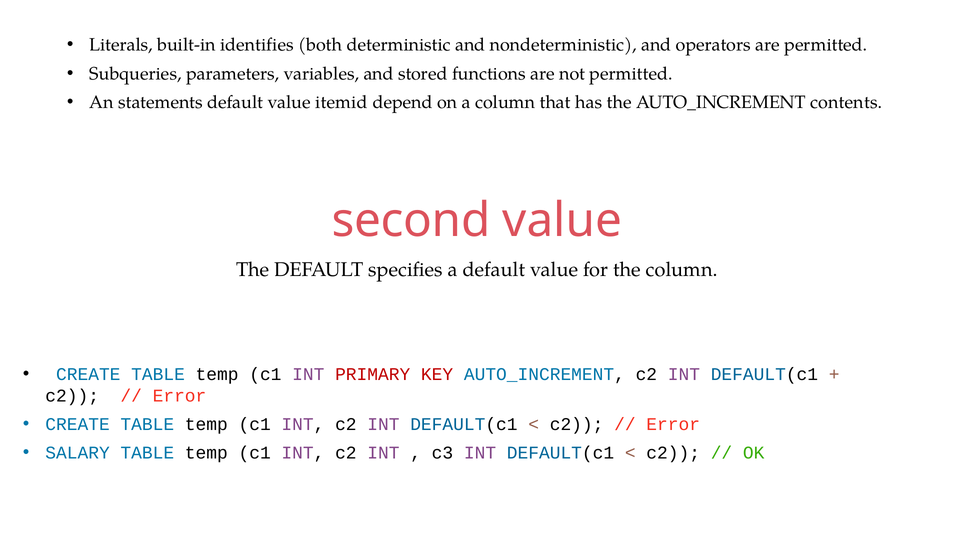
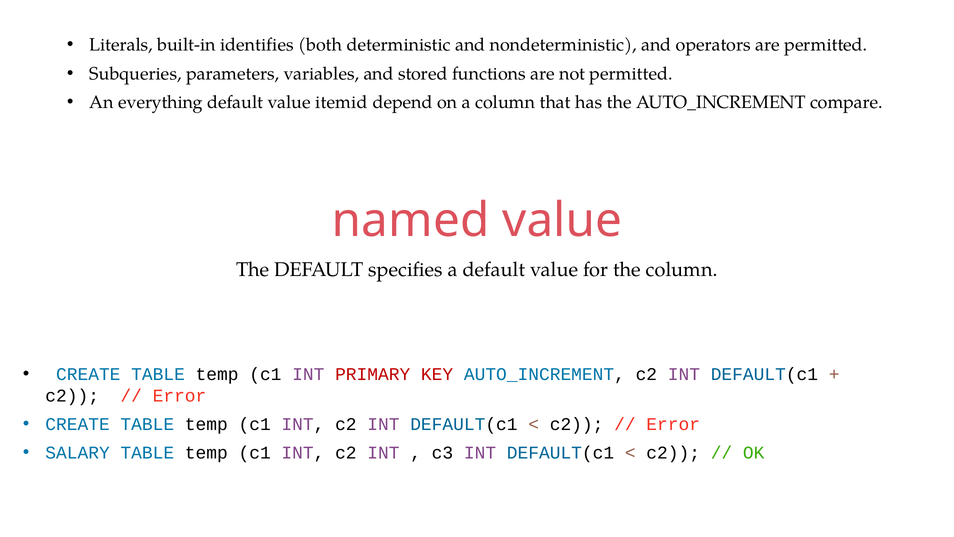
statements: statements -> everything (161, 102)
contents: contents -> compare (846, 102)
second: second -> named (411, 220)
